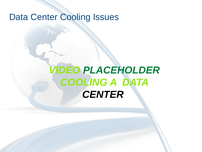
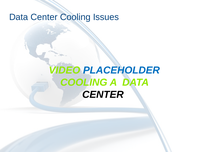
PLACEHOLDER colour: green -> blue (121, 70)
